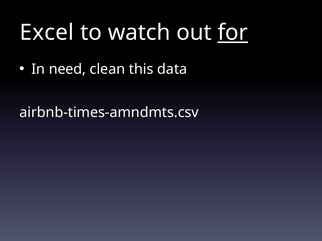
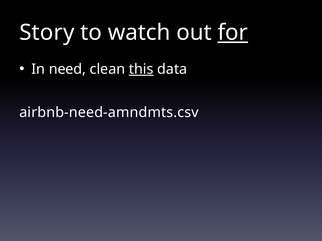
Excel: Excel -> Story (47, 33)
this underline: none -> present (141, 69)
airbnb-times-amndmts.csv: airbnb-times-amndmts.csv -> airbnb-need-amndmts.csv (109, 113)
